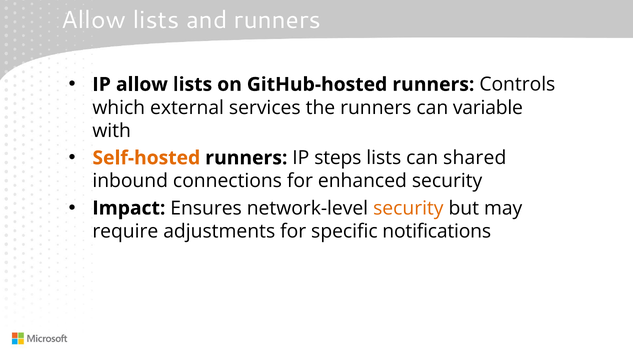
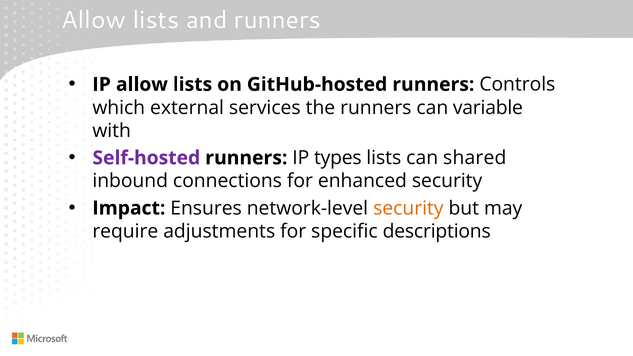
Self-hosted colour: orange -> purple (146, 158)
steps: steps -> types (338, 158)
notifications: notifications -> descriptions (437, 231)
